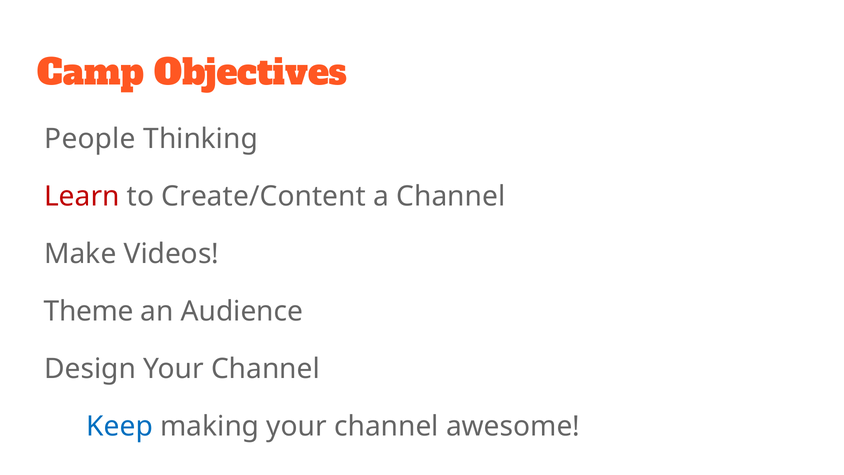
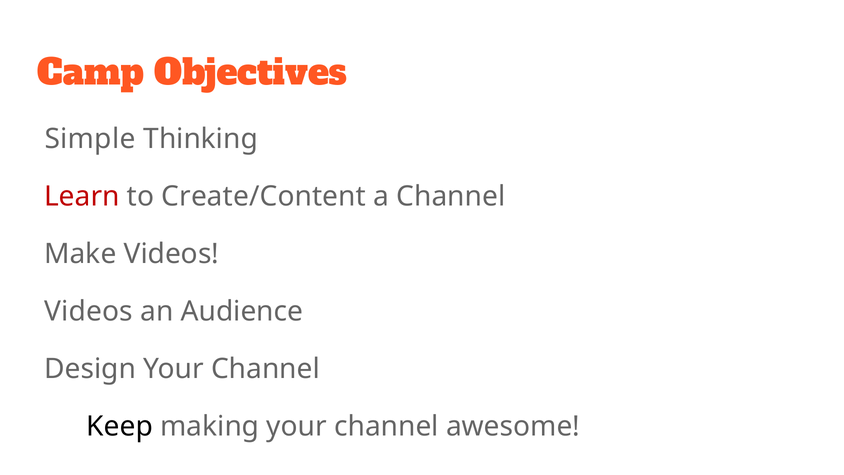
People: People -> Simple (90, 139)
Theme: Theme -> Videos (89, 311)
Keep colour: blue -> black (120, 426)
